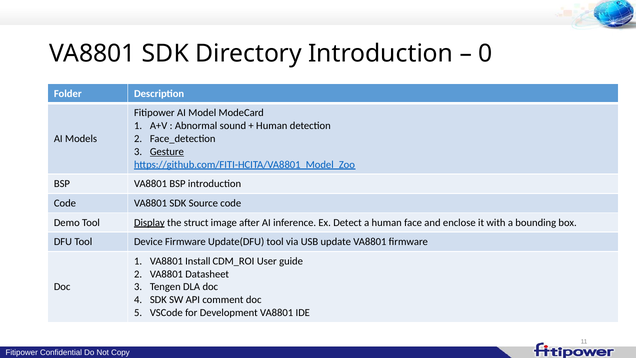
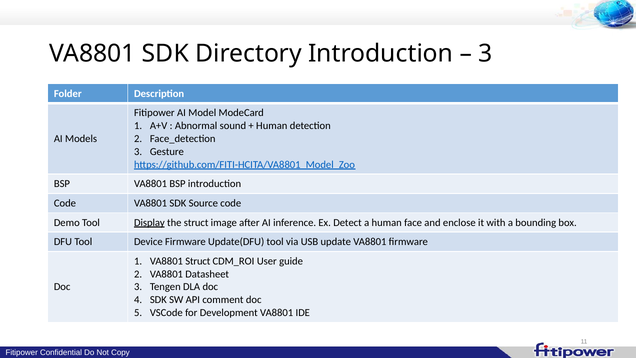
0: 0 -> 3 (485, 54)
Gesture underline: present -> none (167, 152)
VA8801 Install: Install -> Struct (198, 261)
